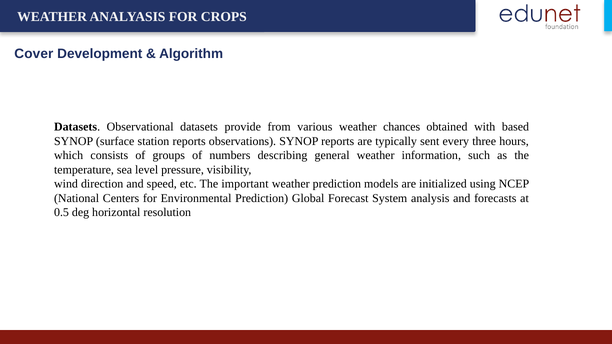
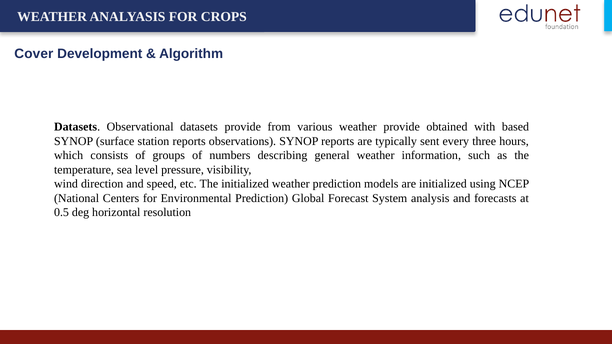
weather chances: chances -> provide (402, 127)
The important: important -> initialized (245, 184)
